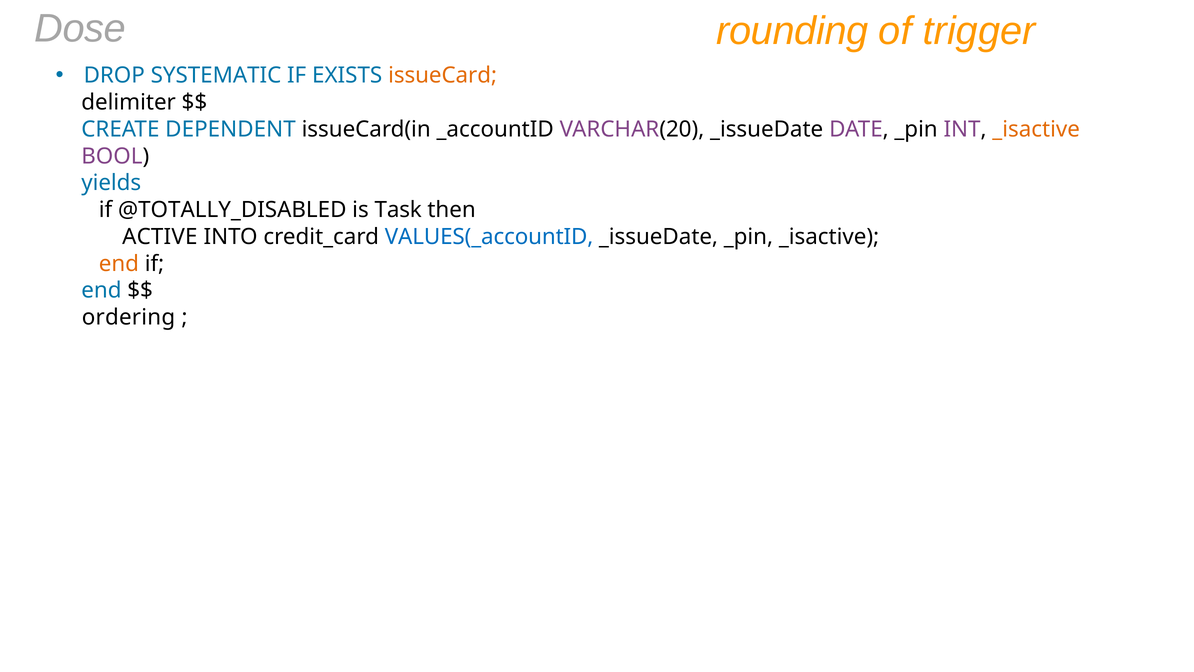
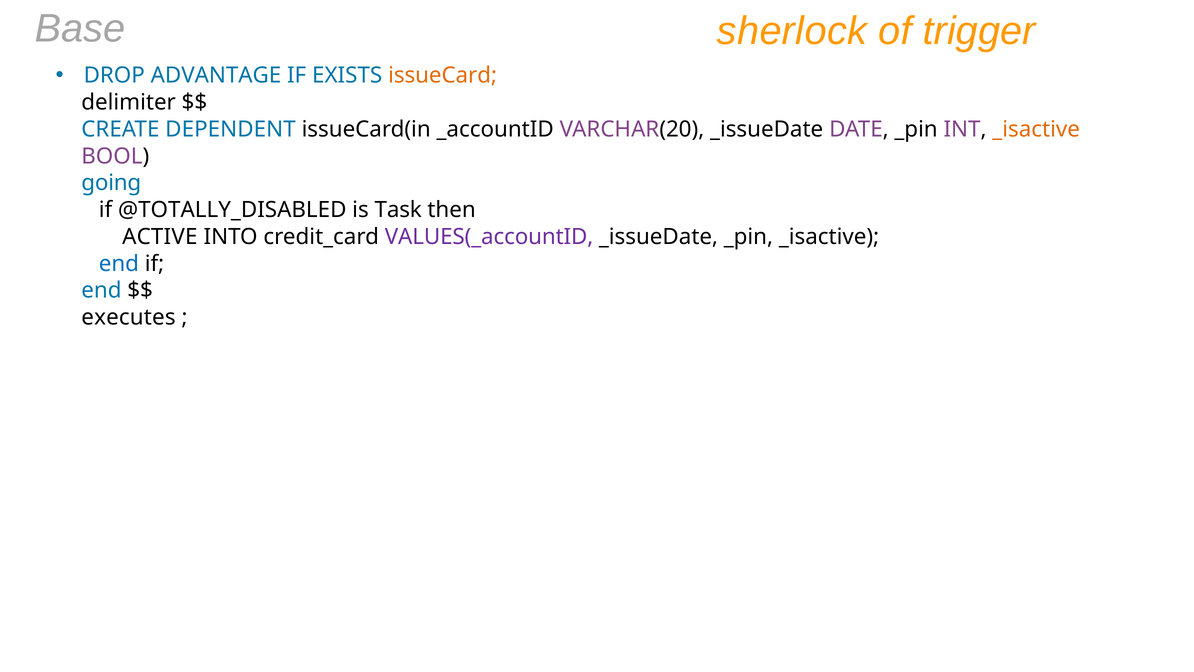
Dose: Dose -> Base (80, 28)
rounding: rounding -> sherlock (792, 31)
SYSTEMATIC: SYSTEMATIC -> ADVANTAGE (216, 75)
yields: yields -> going (111, 183)
VALUES(_accountID colour: blue -> purple (489, 237)
end colour: orange -> blue (119, 263)
ordering: ordering -> executes (129, 317)
